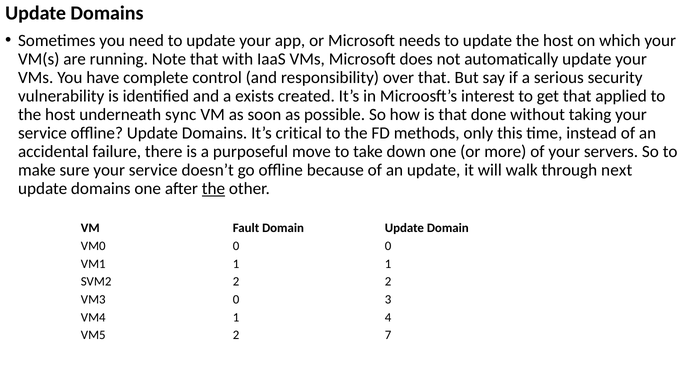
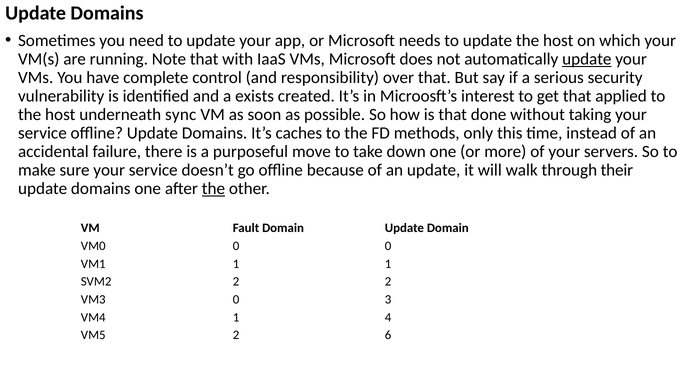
update underline: none -> present (587, 59)
critical: critical -> caches (299, 133)
next: next -> their (617, 170)
7: 7 -> 6 (388, 335)
